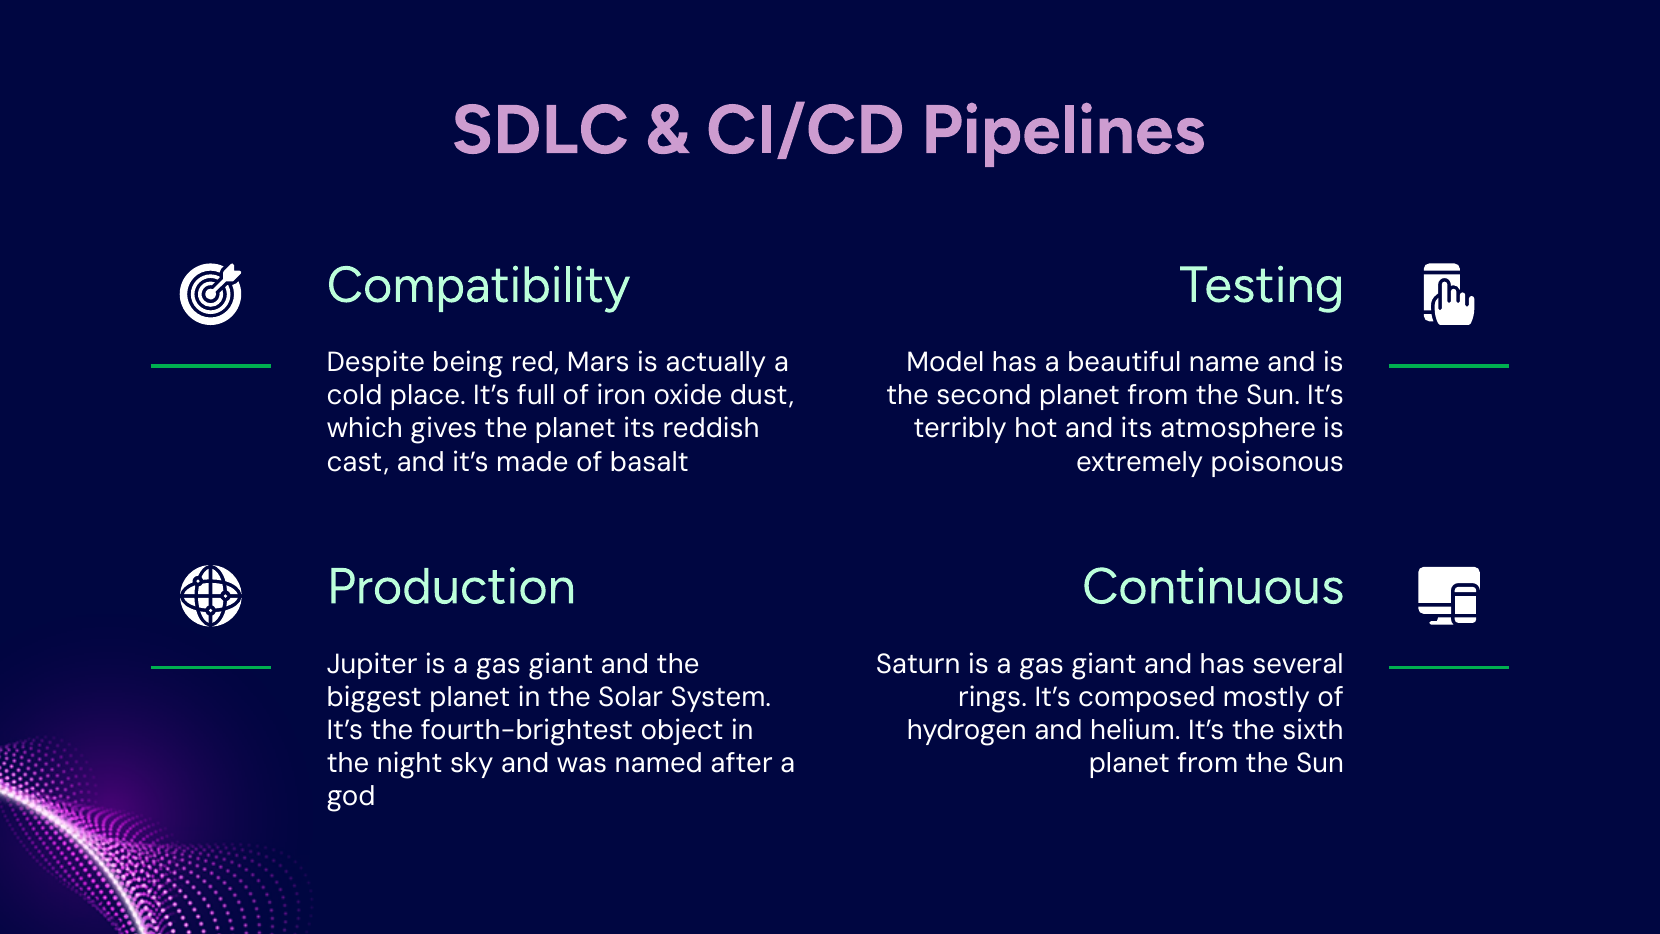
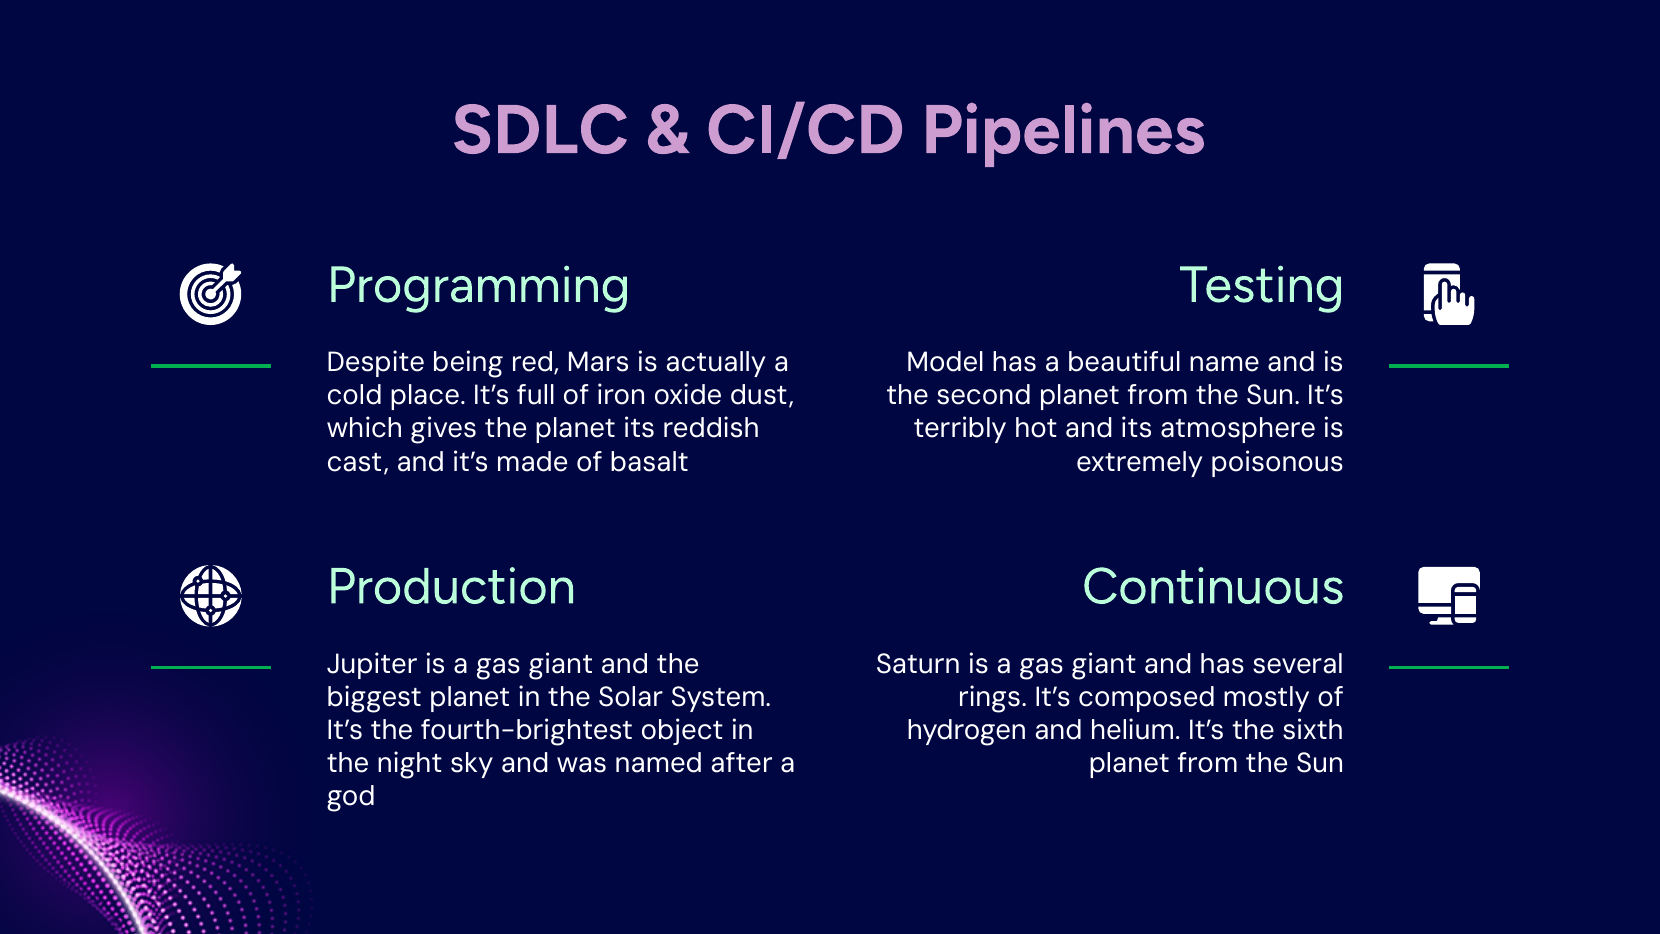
Compatibility: Compatibility -> Programming (479, 285)
